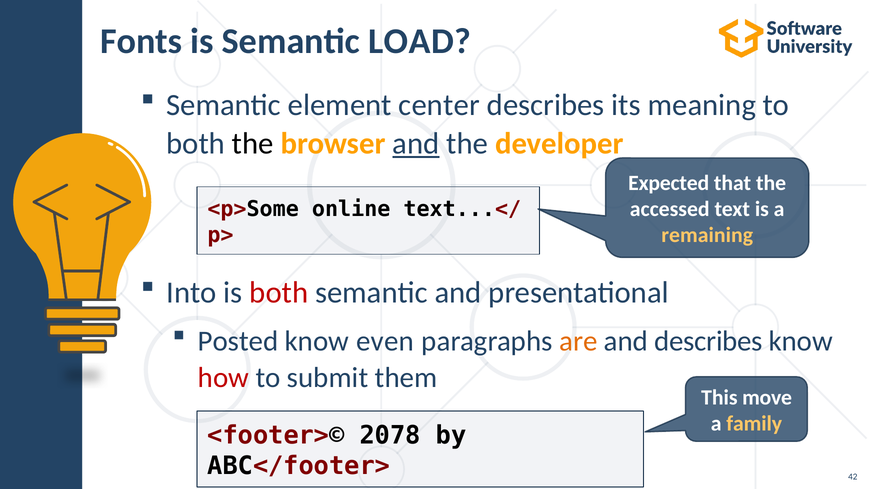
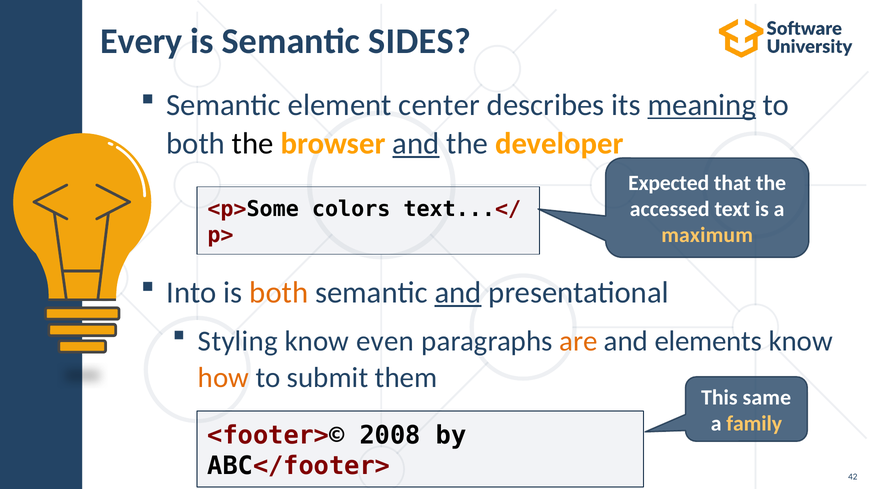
Fonts: Fonts -> Every (141, 41)
LOAD: LOAD -> SIDES (420, 41)
meaning underline: none -> present (702, 105)
online: online -> colors (351, 209)
remaining: remaining -> maximum (707, 235)
both colour: red -> orange (279, 293)
and underline: none -> present (458, 293)
Posted: Posted -> Styling (238, 341)
and describes: describes -> elements (708, 341)
how colour: red -> orange (223, 377)
move: move -> same (767, 397)
2078: 2078 -> 2008 (390, 435)
